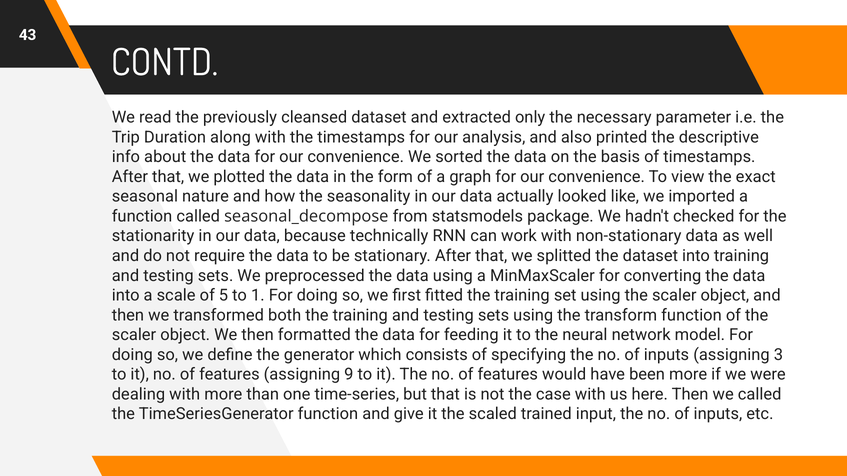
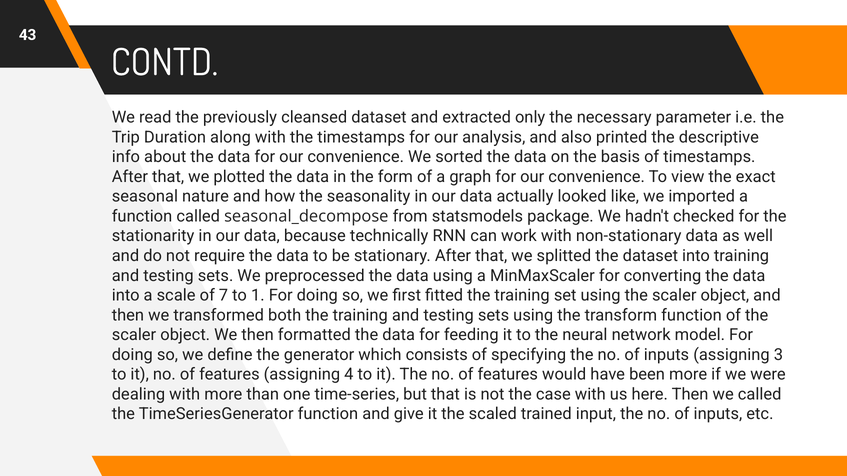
5: 5 -> 7 (223, 296)
9: 9 -> 4 (349, 375)
